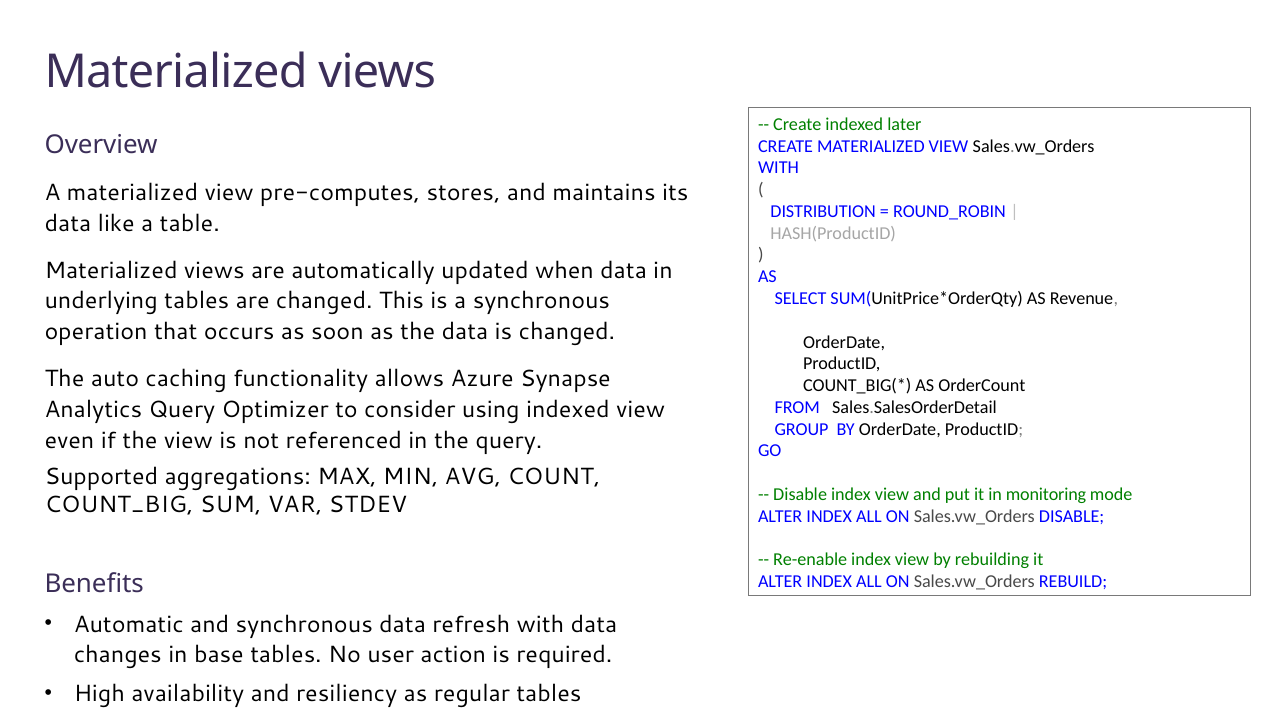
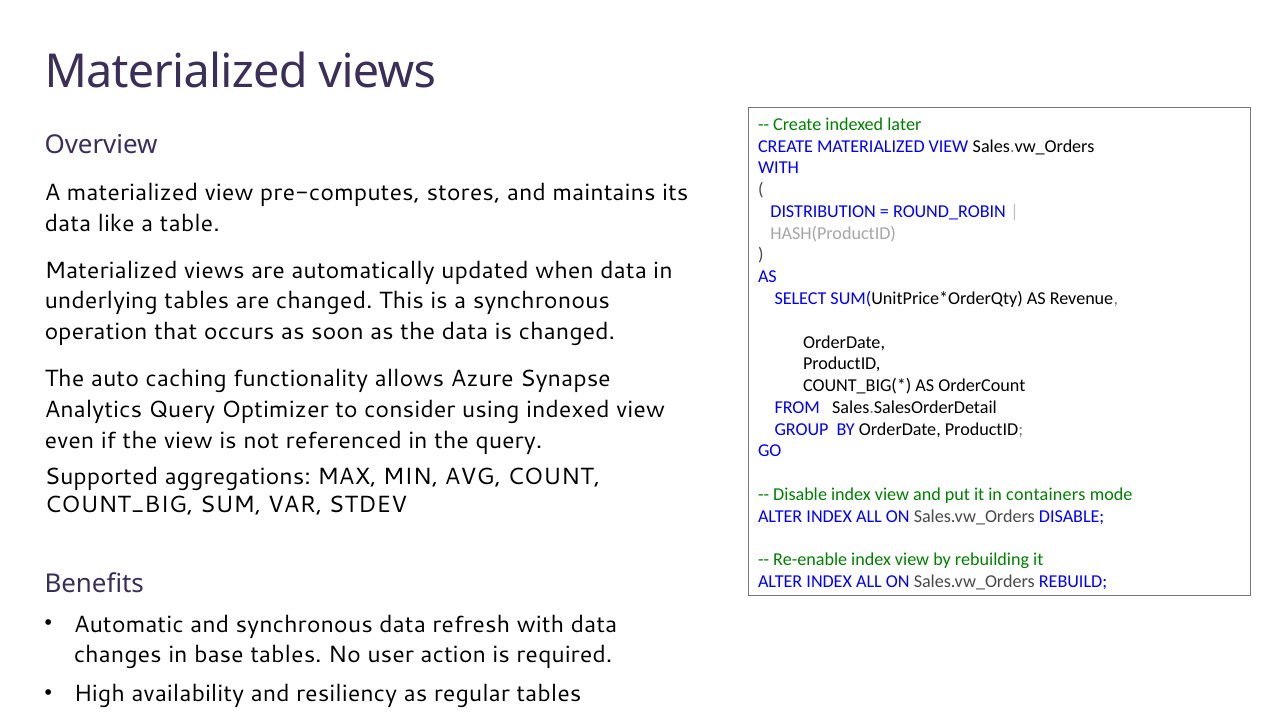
monitoring: monitoring -> containers (1046, 495)
